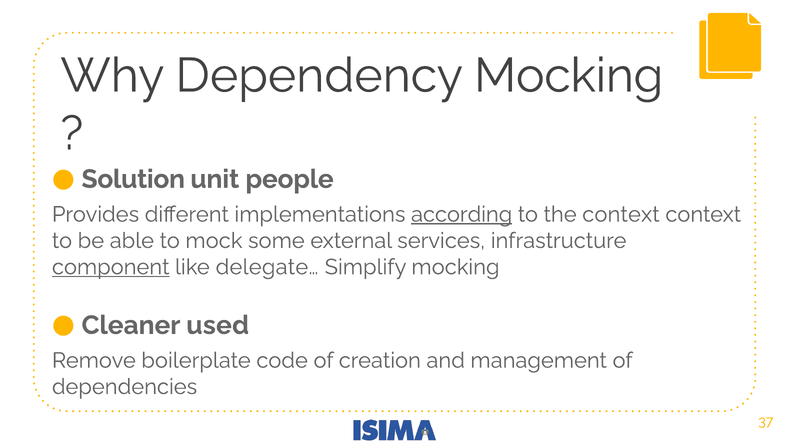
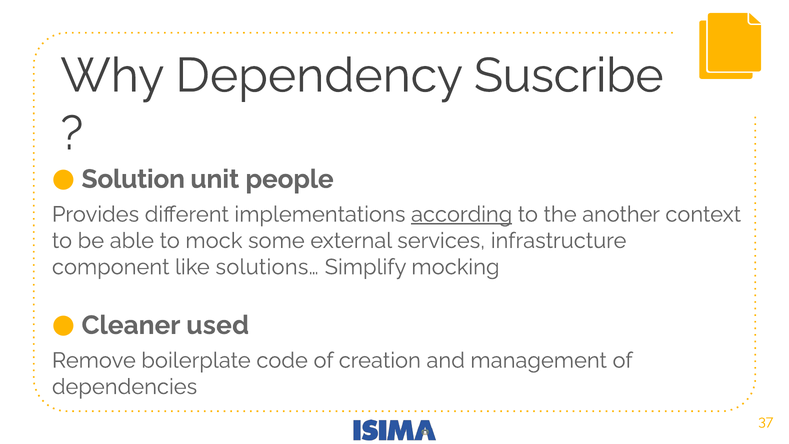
Dependency Mocking: Mocking -> Suscribe (569, 76)
the context: context -> another (621, 214)
component underline: present -> none (111, 267)
delegate…: delegate… -> solutions… (267, 267)
